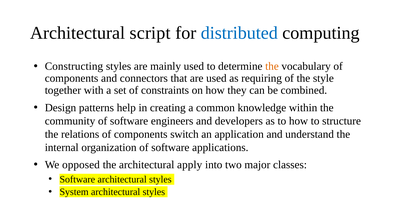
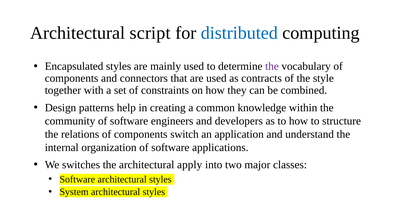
Constructing: Constructing -> Encapsulated (74, 66)
the colour: orange -> purple (272, 66)
requiring: requiring -> contracts (262, 78)
opposed: opposed -> switches (81, 165)
